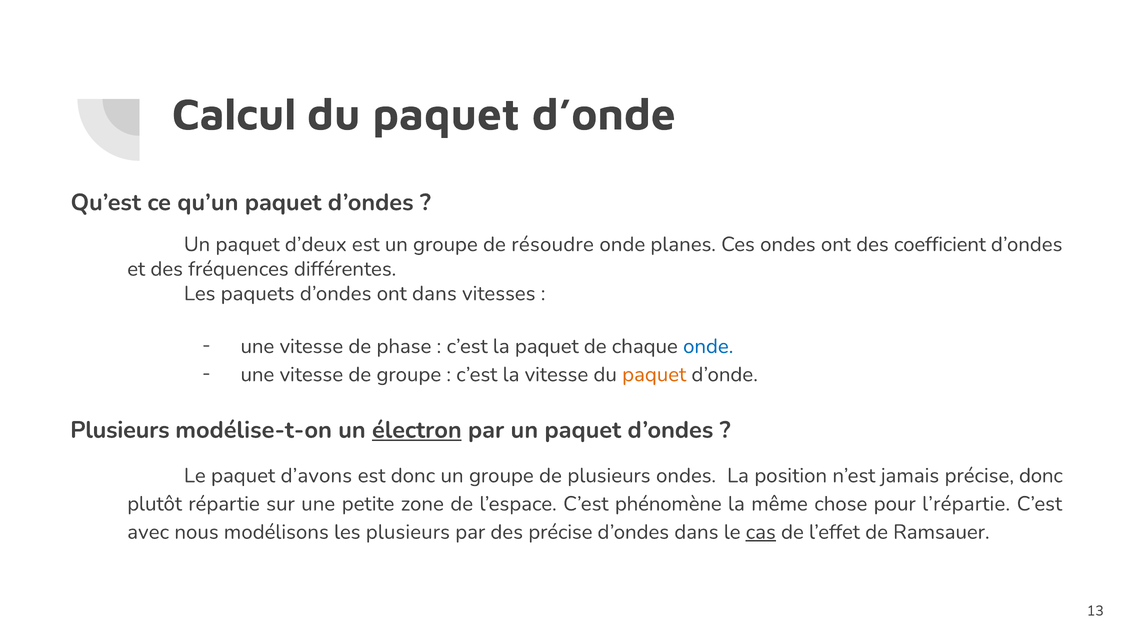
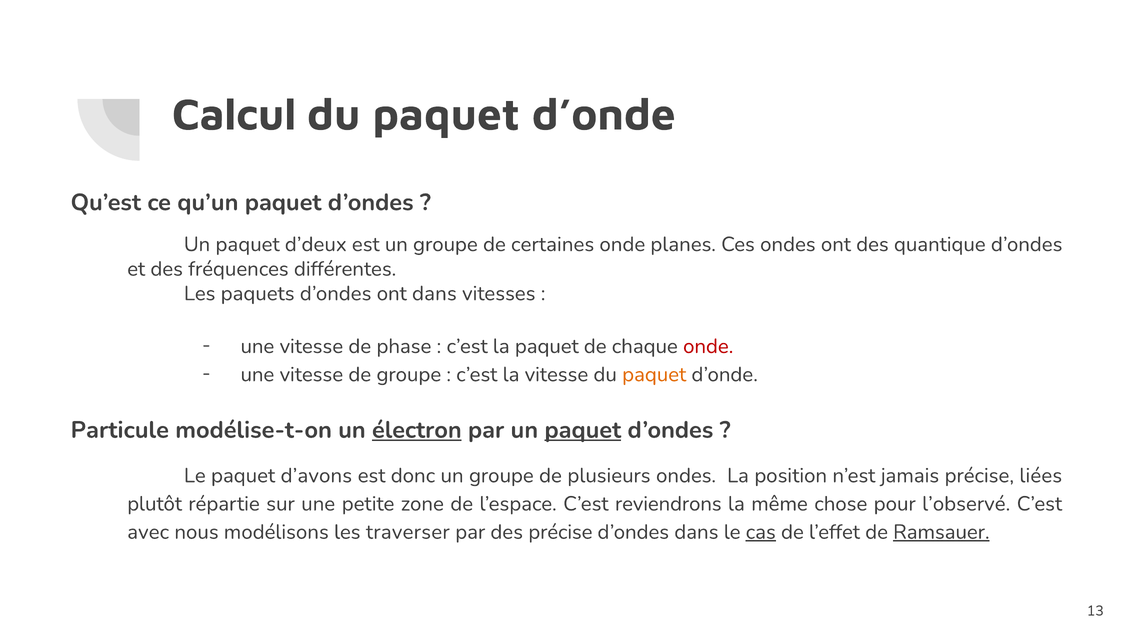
résoudre: résoudre -> certaines (553, 244)
coefficient: coefficient -> quantique (940, 244)
onde colour: blue -> red (708, 346)
Plusieurs: Plusieurs -> Particule (120, 430)
paquet underline: none -> present (583, 430)
précise donc: donc -> liées (1041, 476)
phénomène: phénomène -> reviendrons (668, 504)
l’répartie: l’répartie -> l’observé (966, 504)
les plusieurs: plusieurs -> traverser (408, 532)
Ramsauer underline: none -> present (941, 532)
